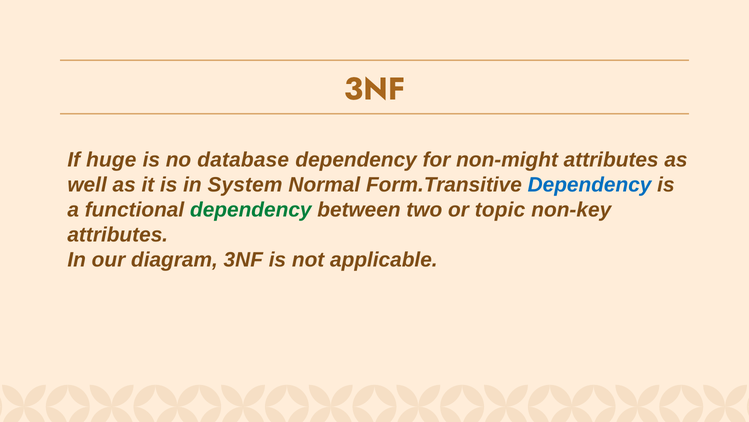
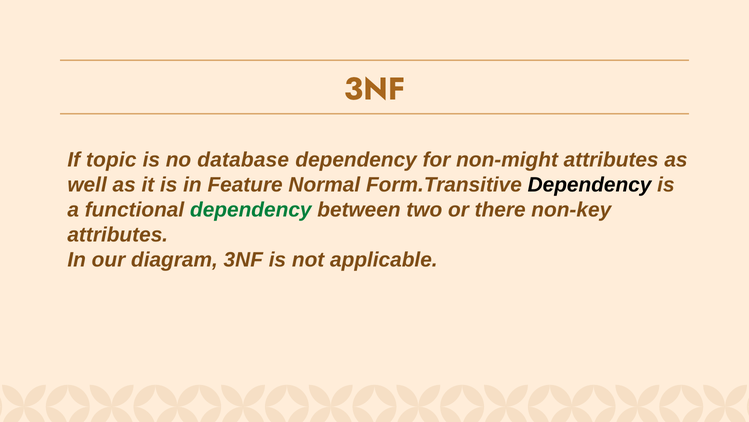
huge: huge -> topic (111, 160)
System: System -> Feature (245, 185)
Dependency colour: blue -> black (590, 185)
topic: topic -> there (500, 209)
